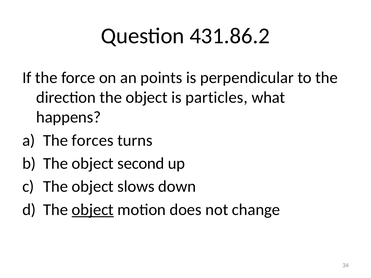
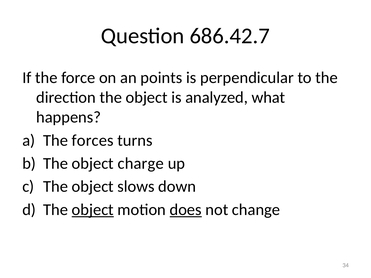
431.86.2: 431.86.2 -> 686.42.7 (230, 36)
particles: particles -> analyzed (217, 98)
second: second -> charge (141, 164)
does underline: none -> present (186, 210)
